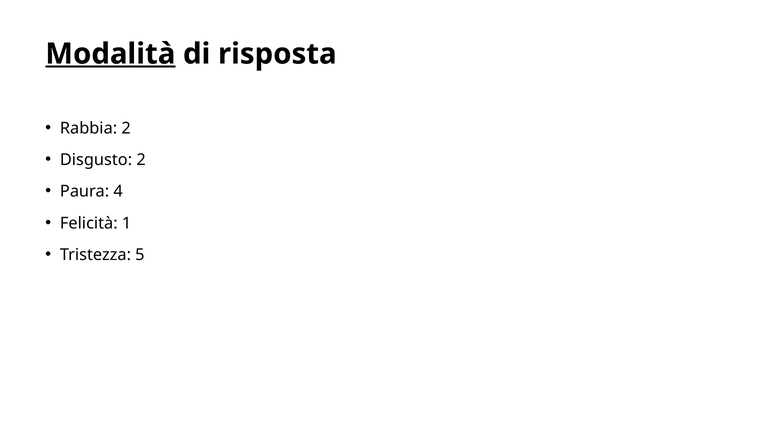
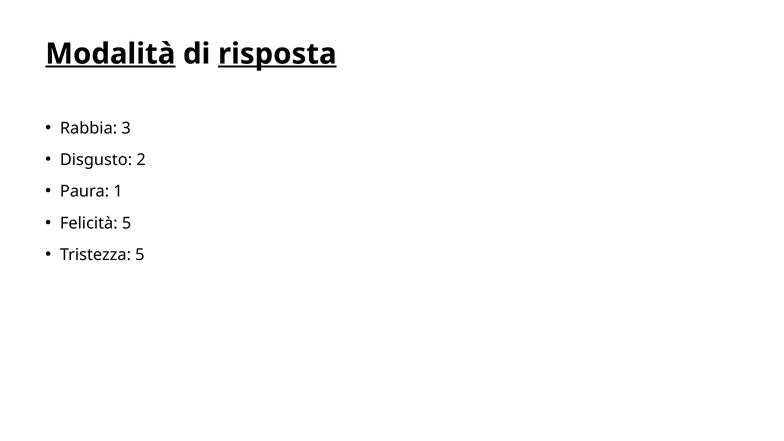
risposta underline: none -> present (277, 54)
Rabbia 2: 2 -> 3 (126, 128)
4: 4 -> 1 (118, 191)
Felicità 1: 1 -> 5 (127, 223)
